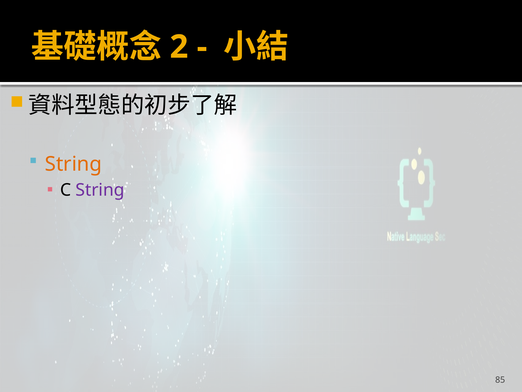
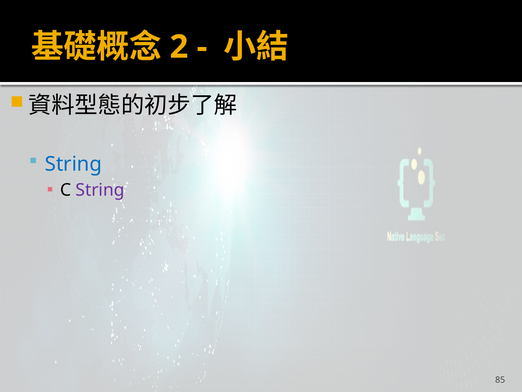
String colour: orange -> blue (73, 164)
